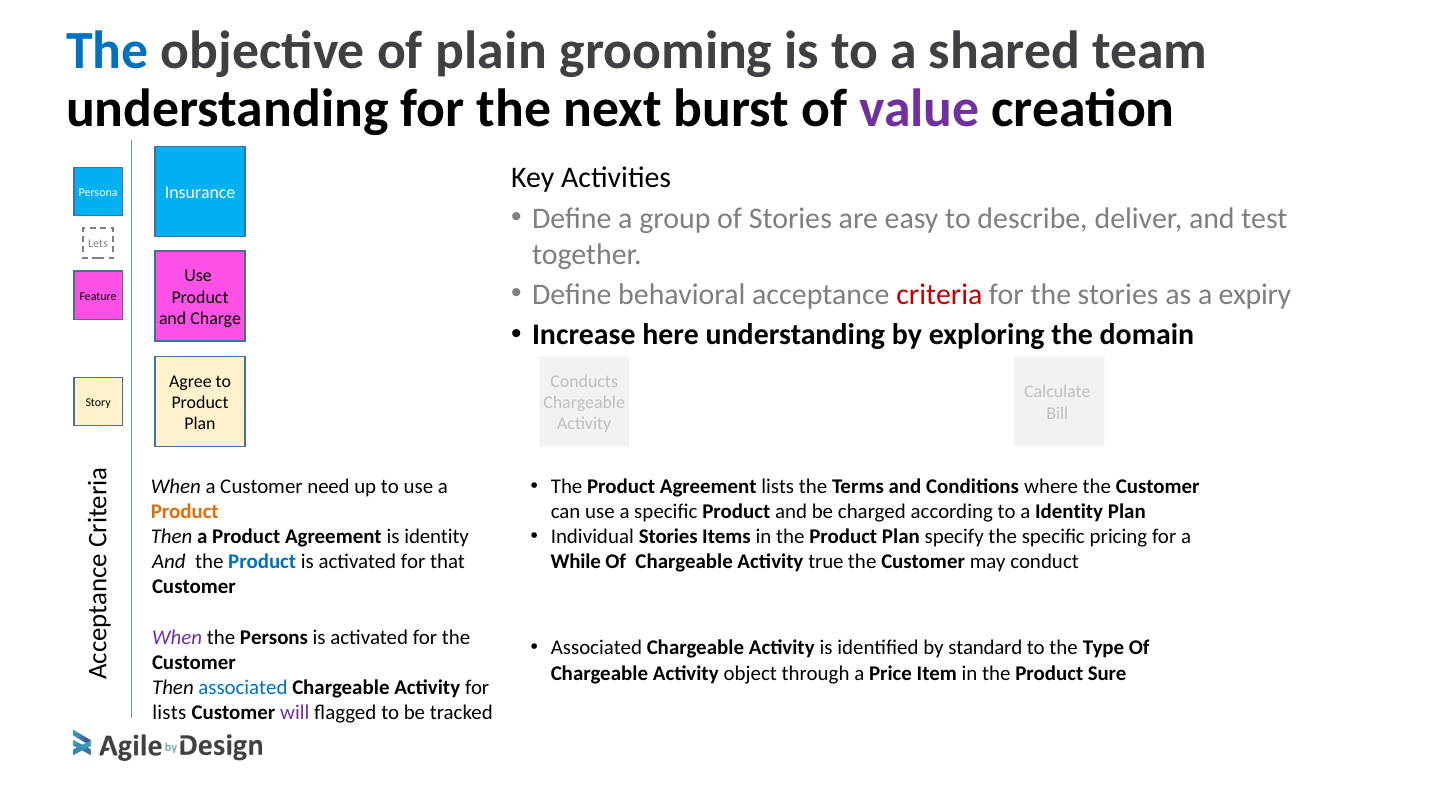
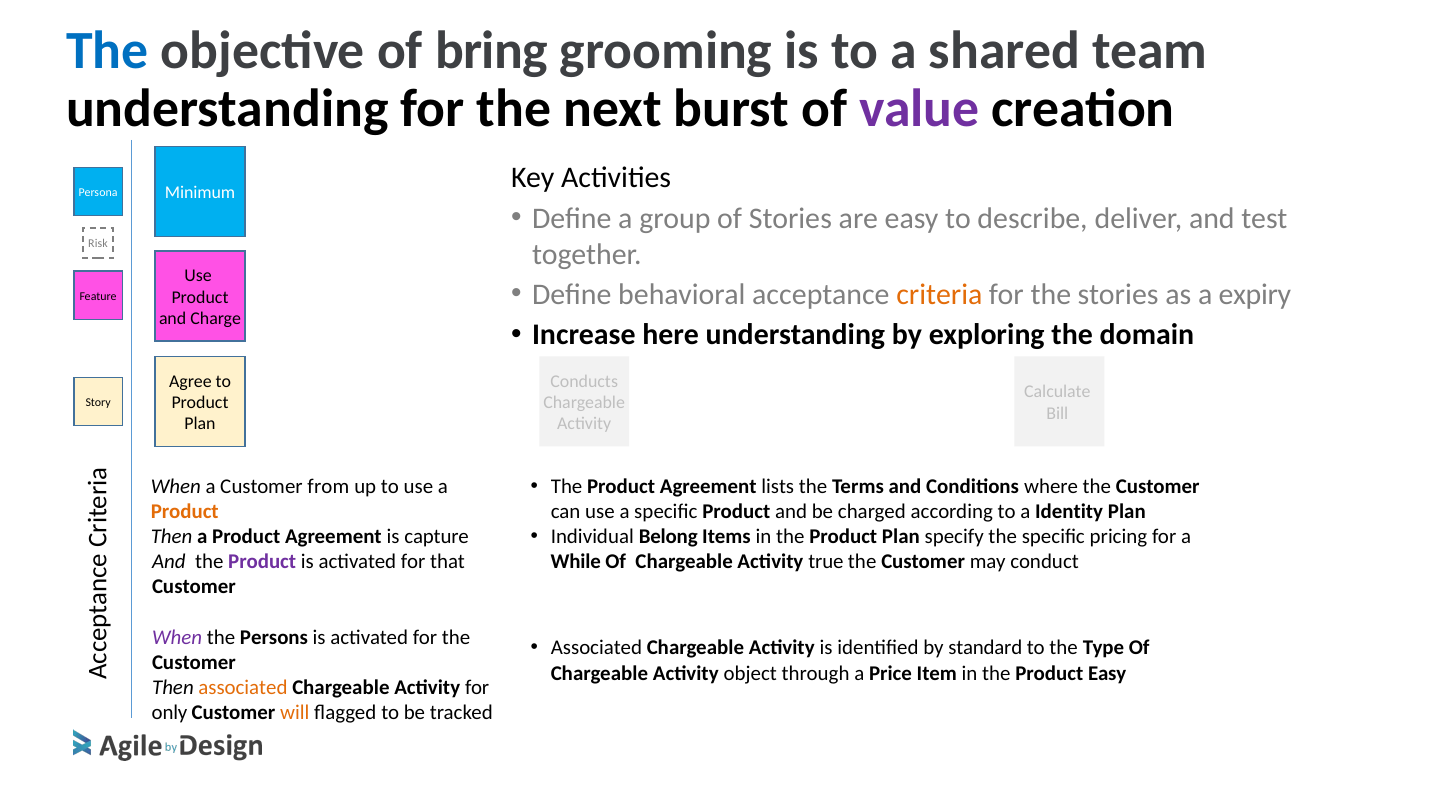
plain: plain -> bring (492, 51)
Insurance: Insurance -> Minimum (200, 193)
Lets: Lets -> Risk (98, 244)
criteria colour: red -> orange (939, 295)
need: need -> from (328, 487)
Individual Stories: Stories -> Belong (668, 537)
is identity: identity -> capture (437, 537)
Product colour: blue -> purple (262, 562)
Product Sure: Sure -> Easy (1107, 673)
associated colour: blue -> orange (243, 687)
lists: lists -> only (170, 713)
will colour: purple -> orange (295, 713)
